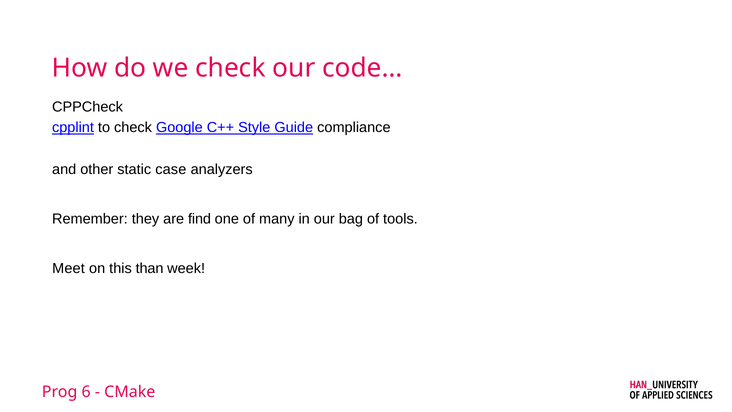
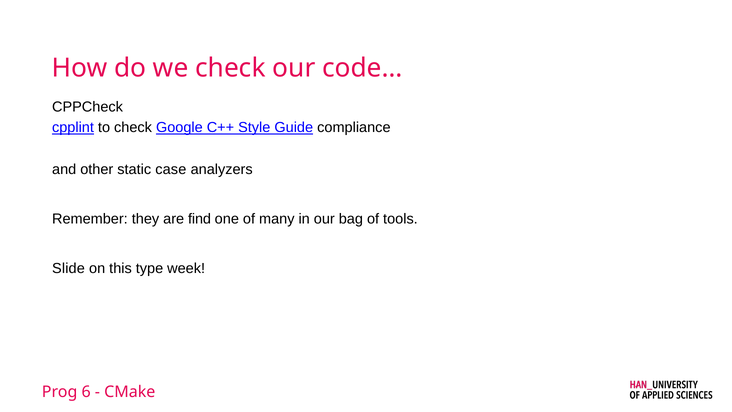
Meet: Meet -> Slide (68, 268)
than: than -> type (150, 268)
